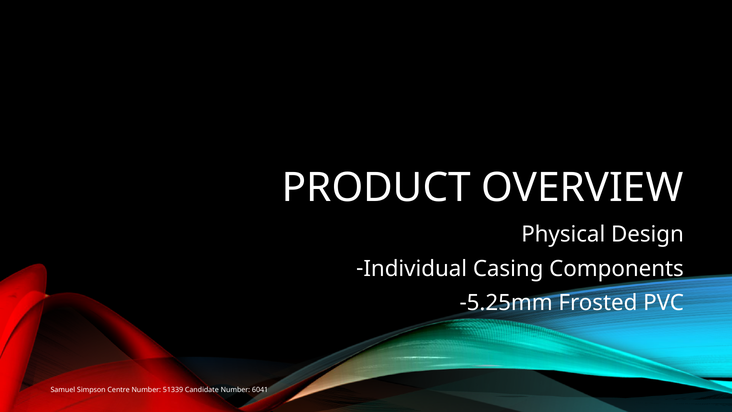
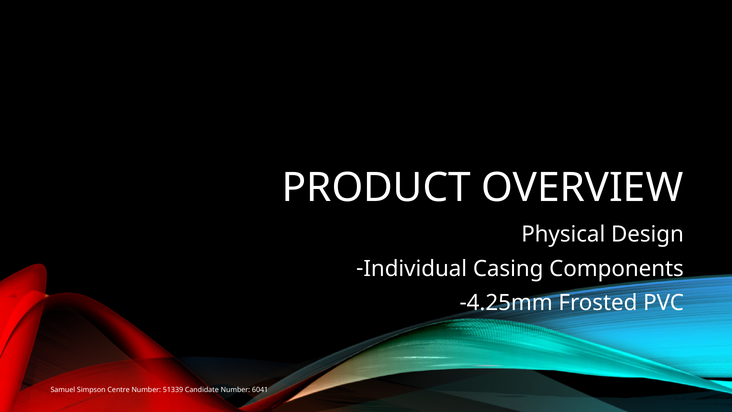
5.25mm: 5.25mm -> 4.25mm (510, 303)
